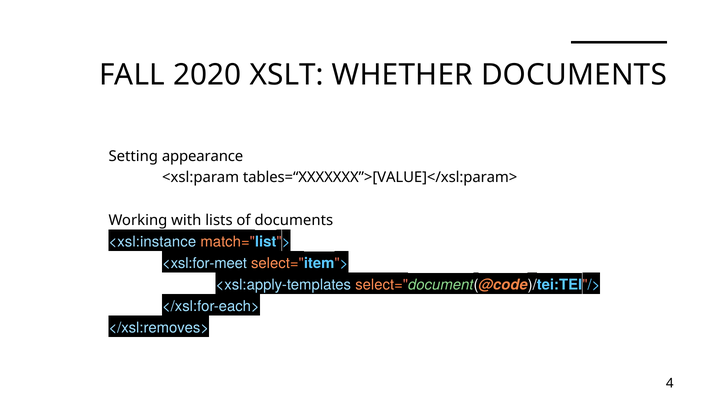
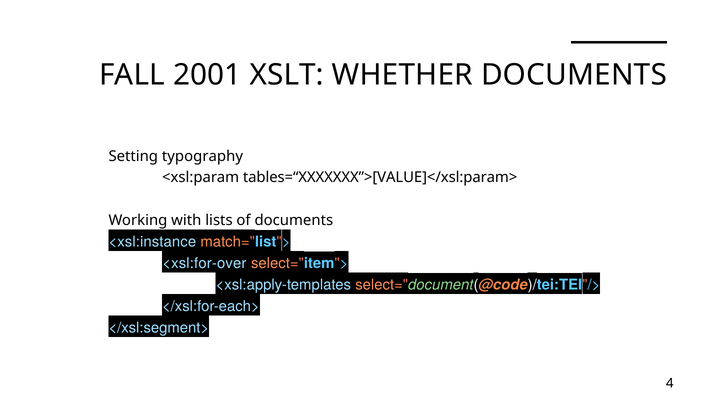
2020: 2020 -> 2001 (207, 75)
appearance: appearance -> typography (202, 156)
<xsl:for-meet: <xsl:for-meet -> <xsl:for-over (204, 263)
</xsl:removes>: </xsl:removes> -> </xsl:segment> (159, 327)
